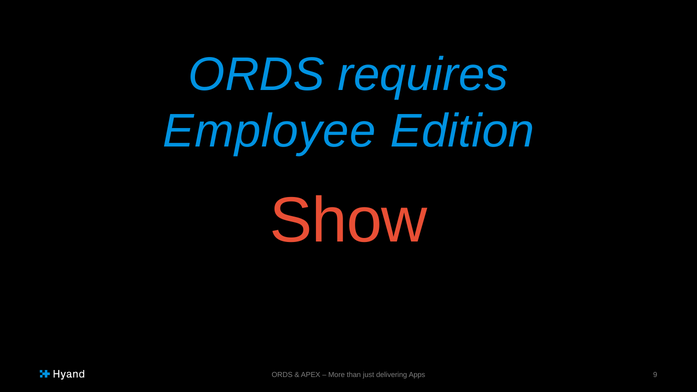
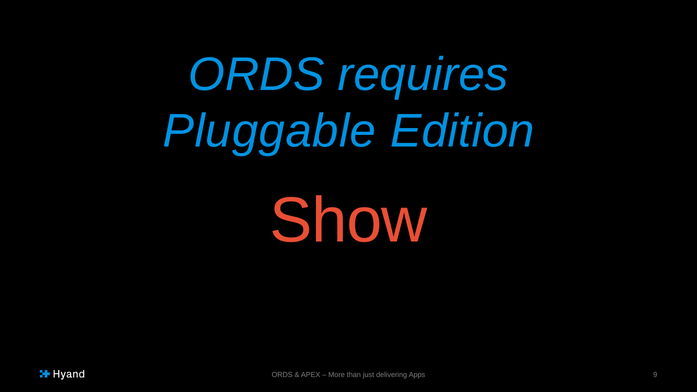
Employee: Employee -> Pluggable (269, 131)
